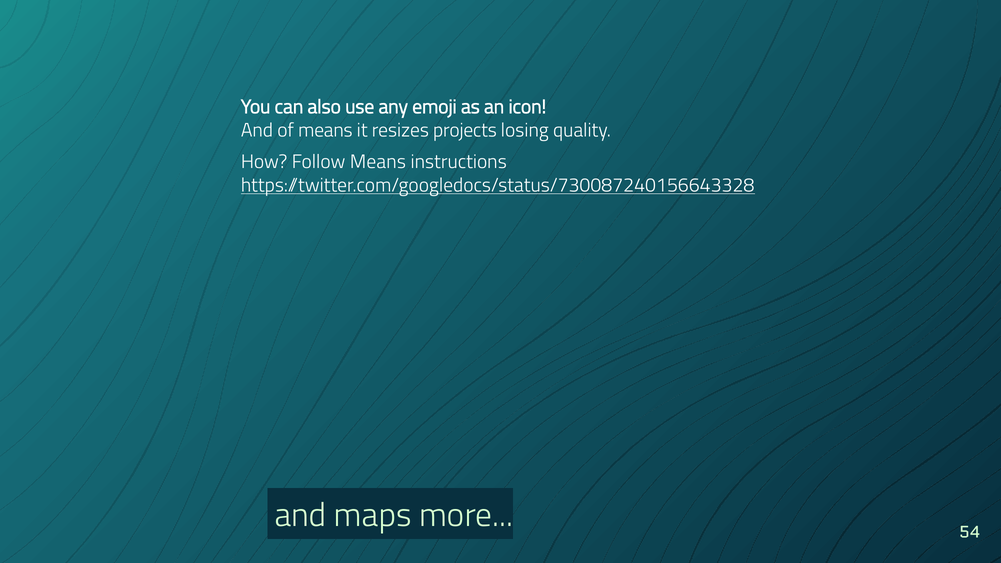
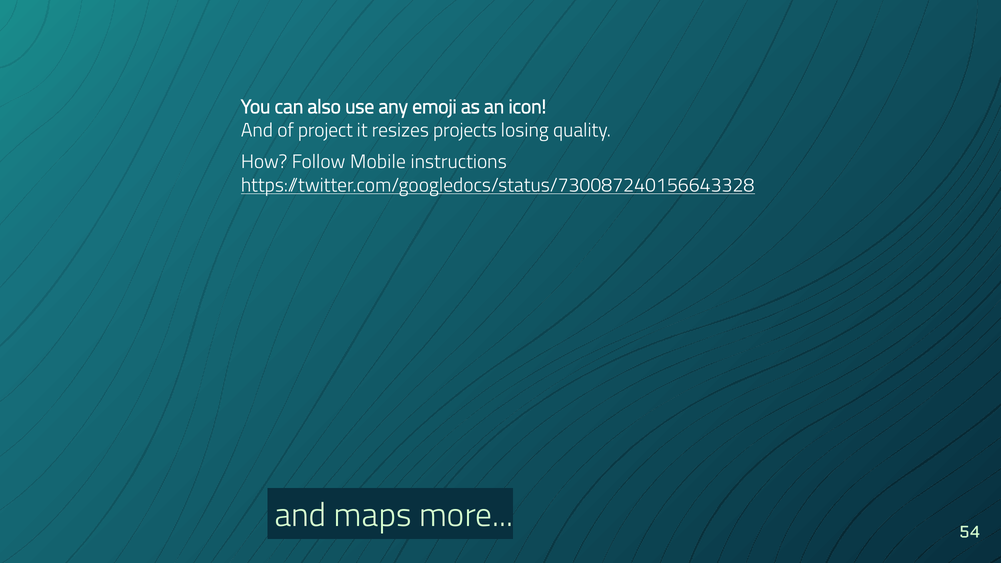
of means: means -> project (325, 130)
Follow Means: Means -> Mobile (378, 162)
